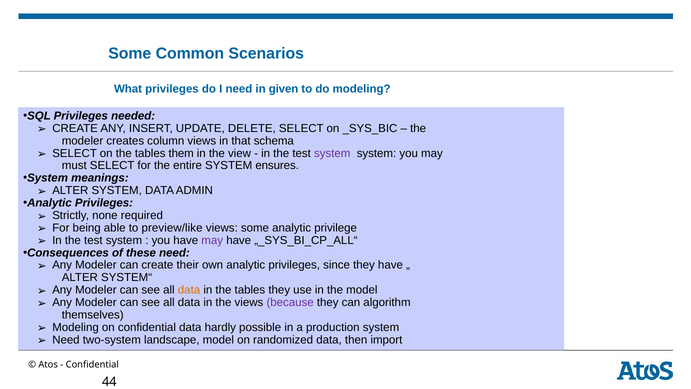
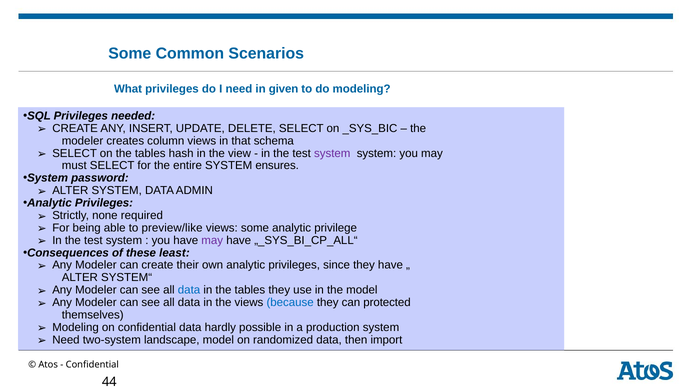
them: them -> hash (181, 153)
meanings: meanings -> password (100, 178)
these need: need -> least (174, 253)
data colour: orange -> blue (189, 290)
because colour: purple -> blue (290, 302)
algorithm: algorithm -> protected (387, 302)
